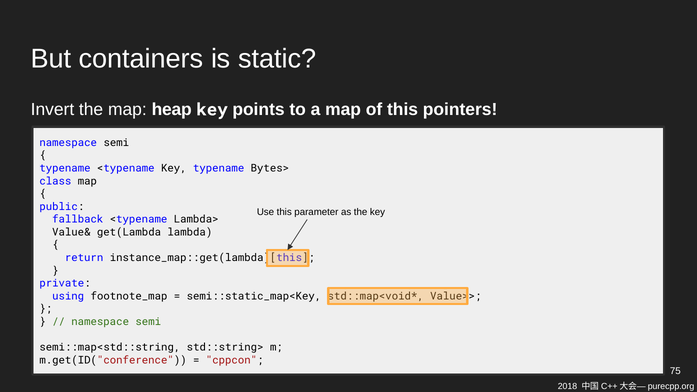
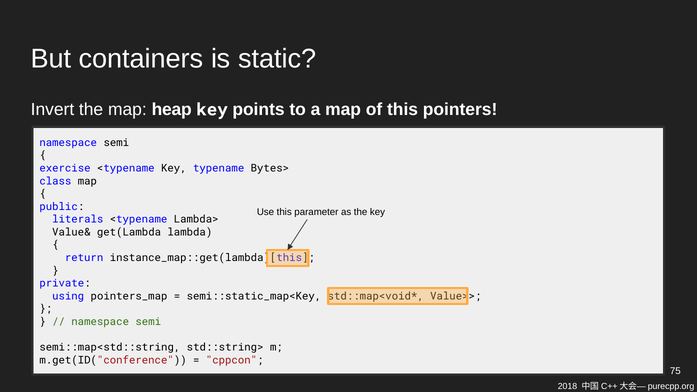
typename: typename -> exercise (65, 168)
fallback: fallback -> literals (78, 219)
footnote_map: footnote_map -> pointers_map (129, 296)
